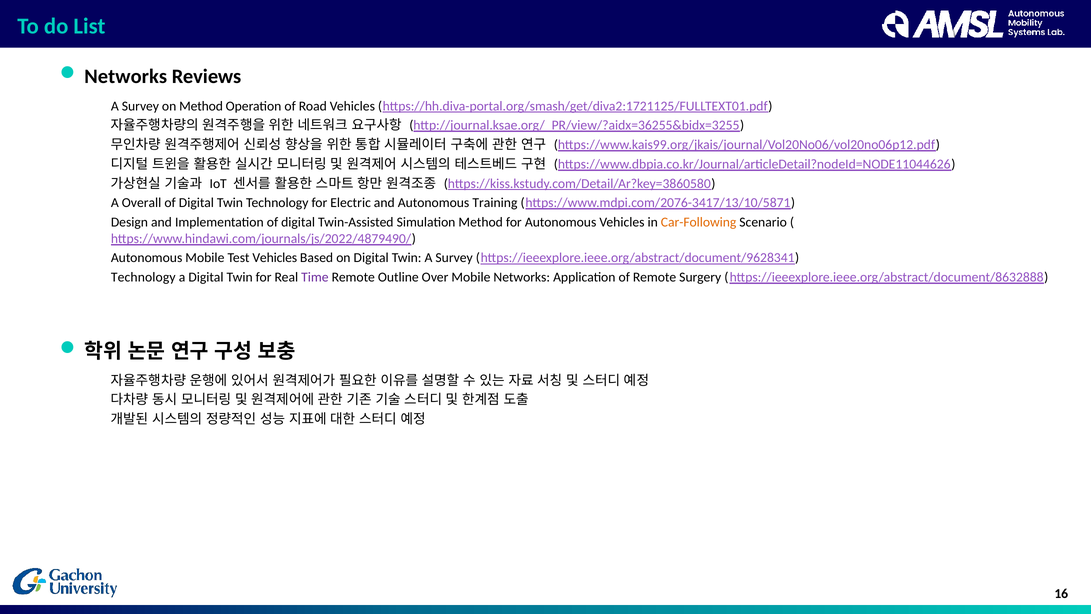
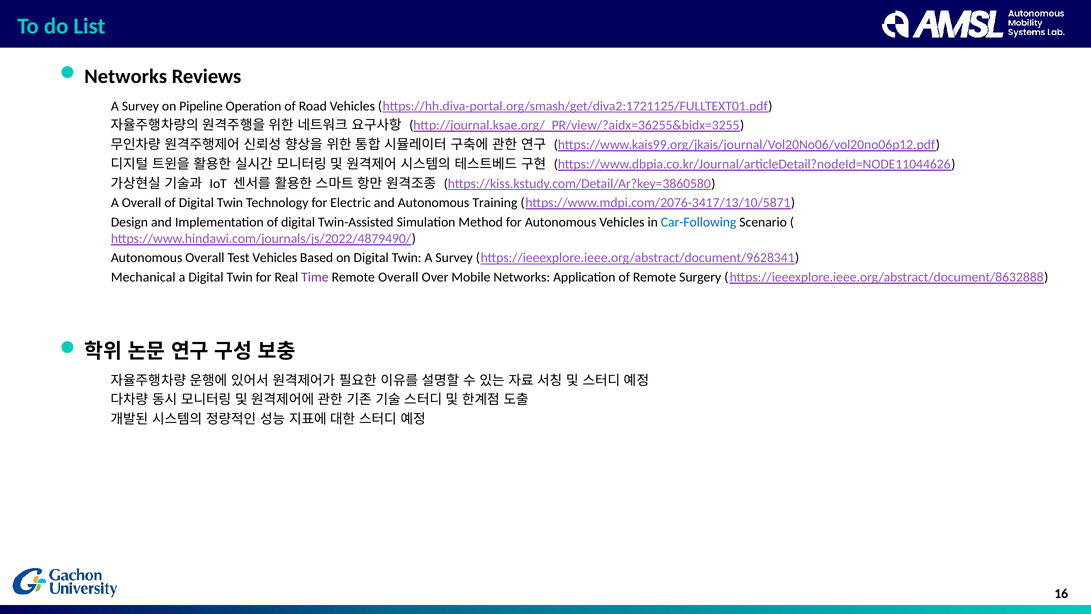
on Method: Method -> Pipeline (201, 106)
Car-Following colour: orange -> blue (699, 222)
Autonomous Mobile: Mobile -> Overall (205, 258)
Technology: Technology -> Mechanical (143, 277)
Remote Outline: Outline -> Overall (398, 277)
